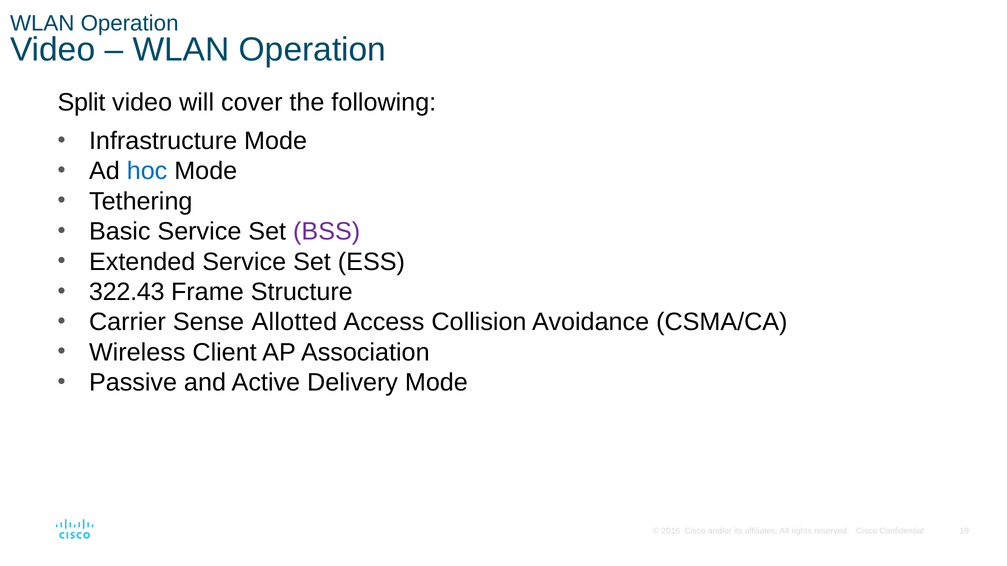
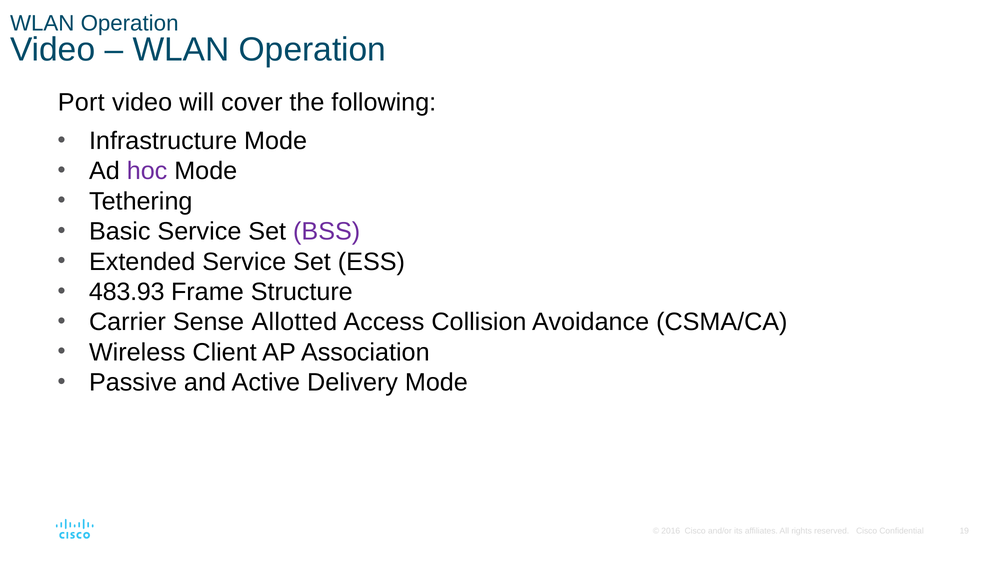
Split: Split -> Port (81, 103)
hoc colour: blue -> purple (147, 171)
322.43: 322.43 -> 483.93 (127, 292)
